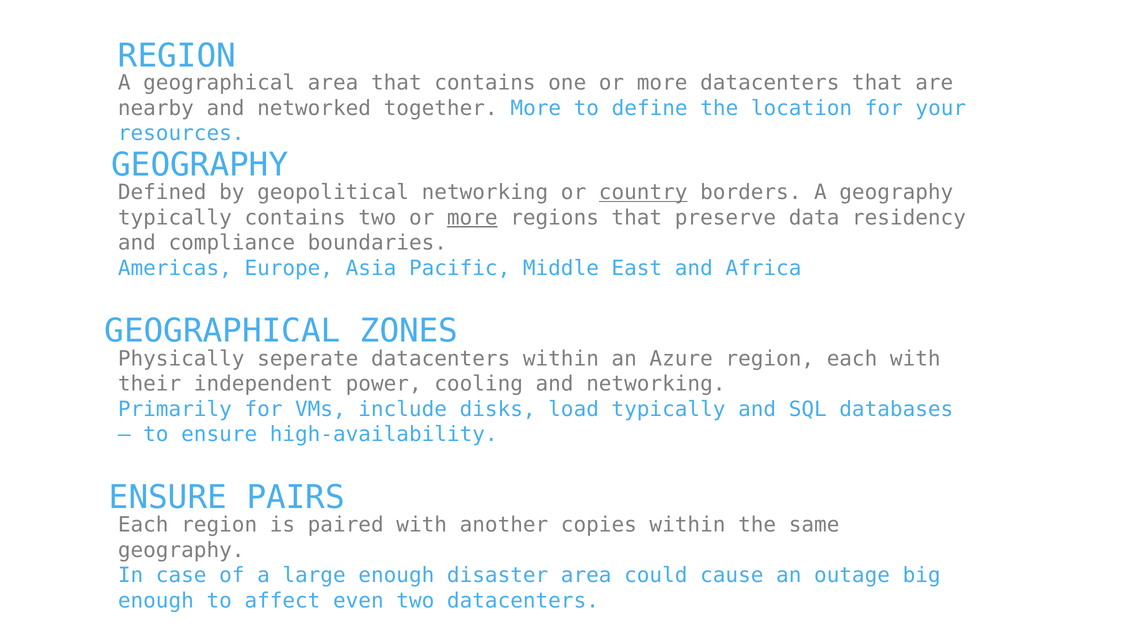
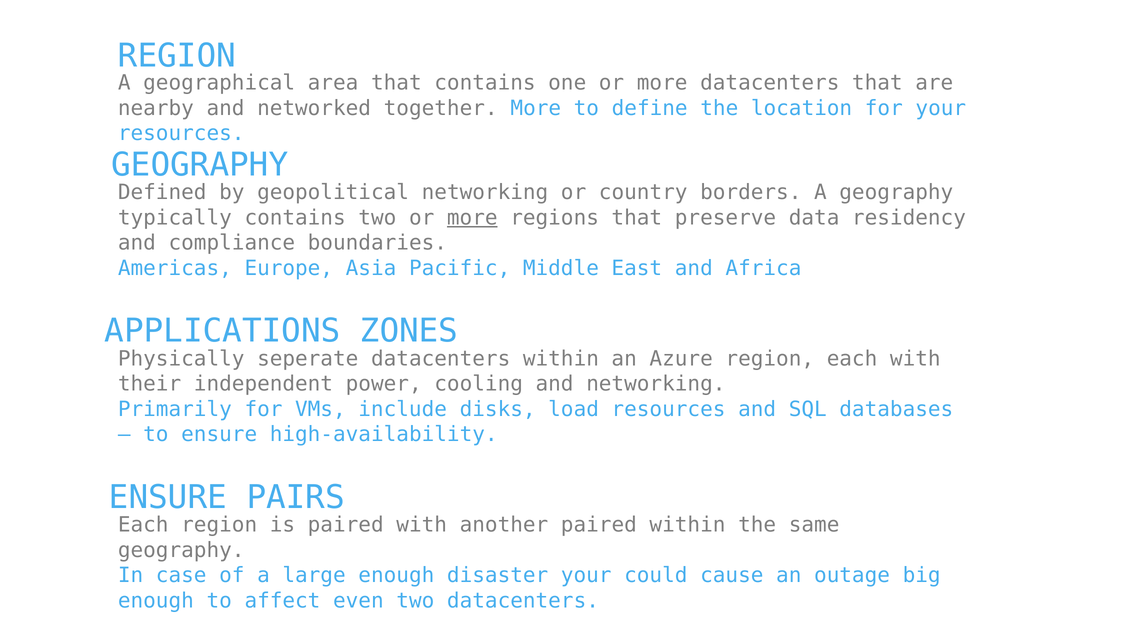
country underline: present -> none (643, 192)
GEOGRAPHICAL: GEOGRAPHICAL -> APPLICATIONS (222, 331)
load typically: typically -> resources (668, 409)
another copies: copies -> paired (599, 525)
disaster area: area -> your (586, 575)
